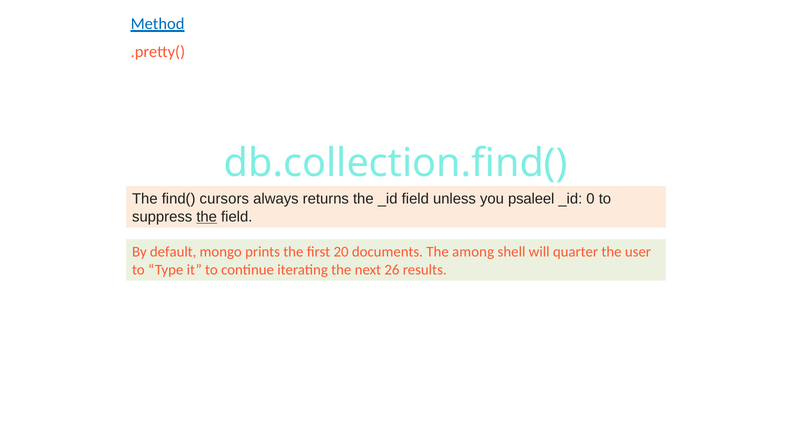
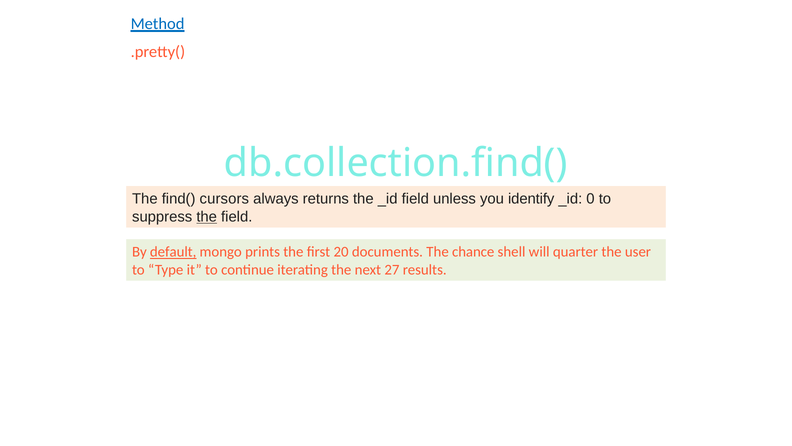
psaleel: psaleel -> identify (531, 199)
default underline: none -> present (173, 252)
among: among -> chance (473, 252)
26: 26 -> 27 (392, 270)
